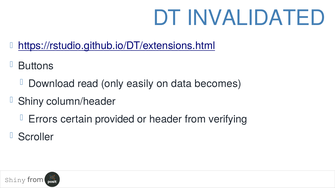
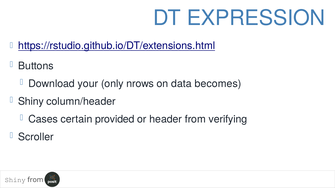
INVALIDATED: INVALIDATED -> EXPRESSION (256, 18)
read: read -> your (88, 84)
easily: easily -> nrows (140, 84)
Errors: Errors -> Cases (43, 119)
